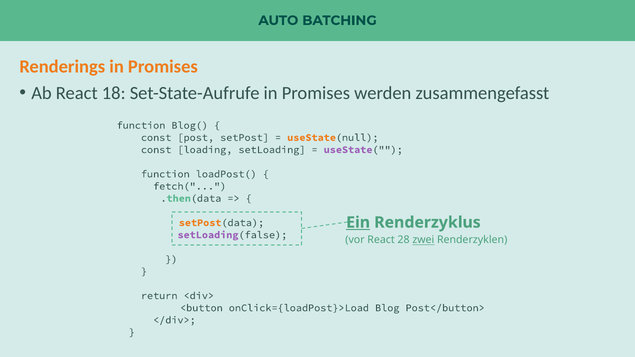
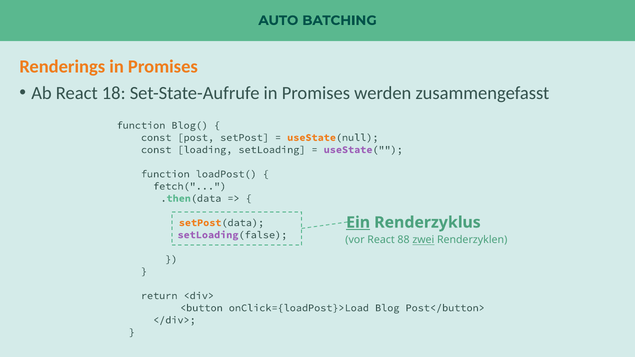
28: 28 -> 88 (404, 240)
